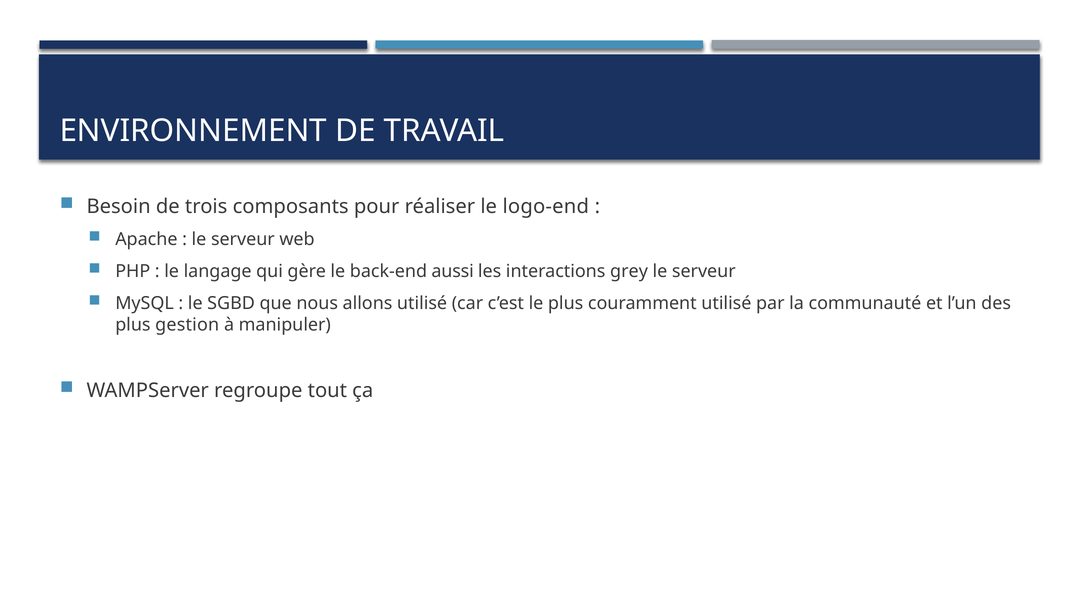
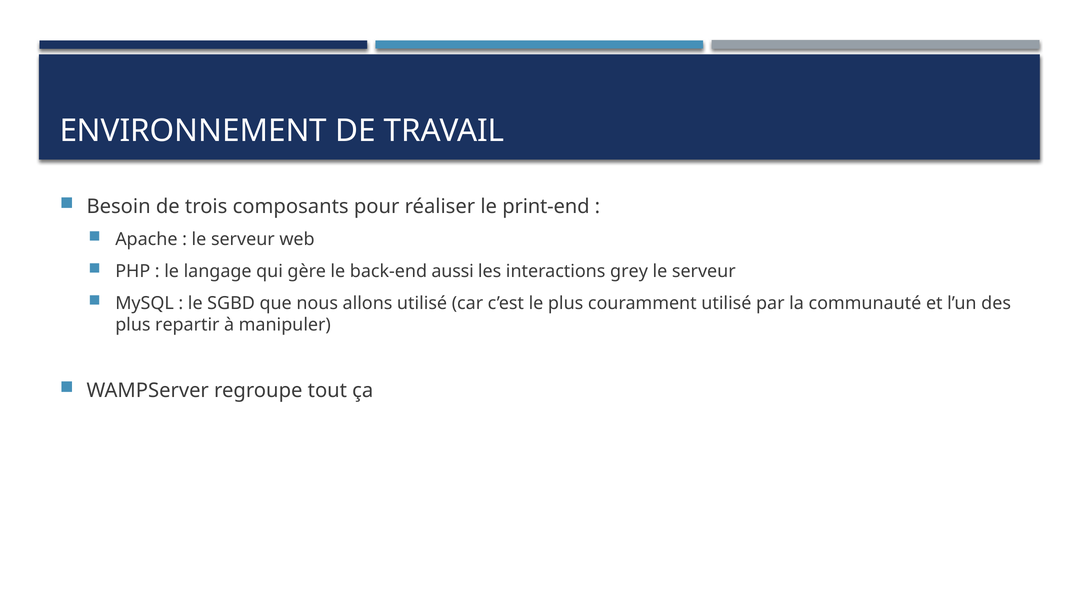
logo-end: logo-end -> print-end (546, 206)
gestion: gestion -> repartir (187, 325)
